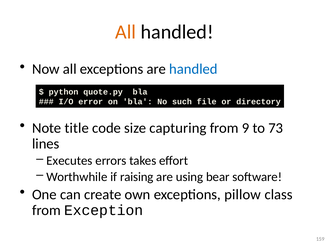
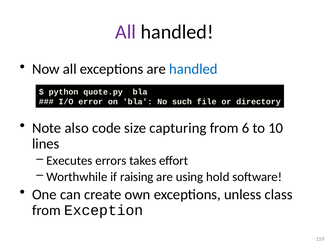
All colour: orange -> purple (126, 32)
title: title -> also (77, 128)
9: 9 -> 6 (246, 128)
73: 73 -> 10 (276, 128)
bear: bear -> hold (218, 177)
pillow: pillow -> unless (243, 194)
